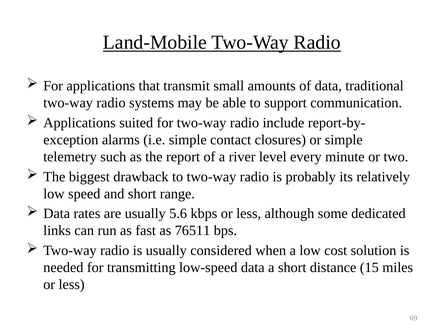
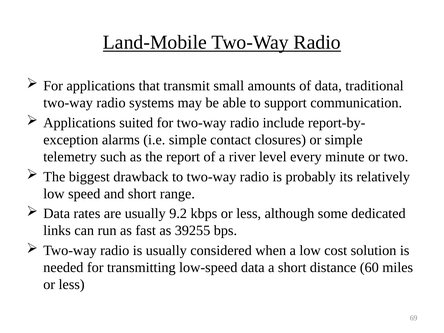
5.6: 5.6 -> 9.2 (178, 214)
76511: 76511 -> 39255 (193, 231)
15: 15 -> 60 (369, 268)
